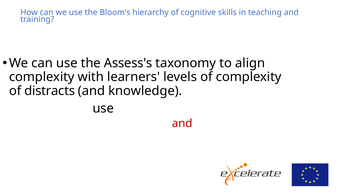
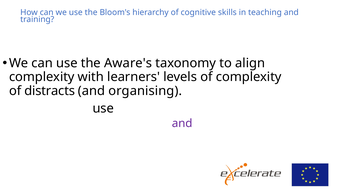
Assess's: Assess's -> Aware's (128, 63)
knowledge: knowledge -> organising (145, 91)
and colour: red -> purple (182, 124)
